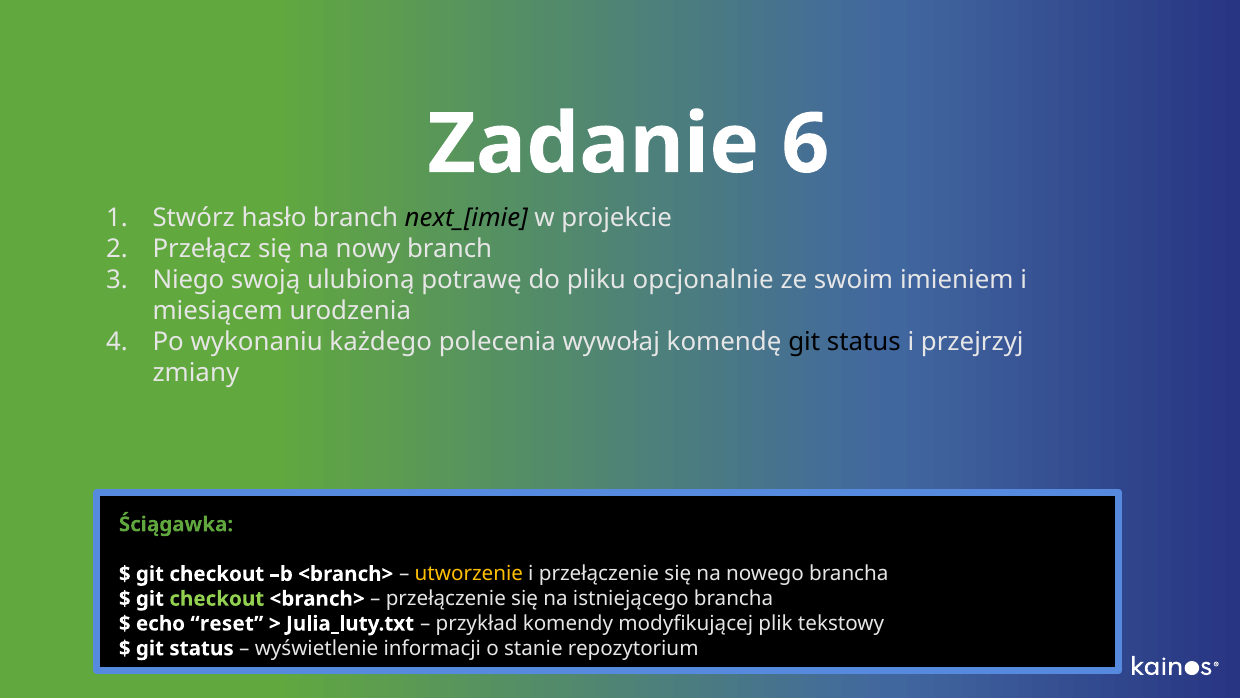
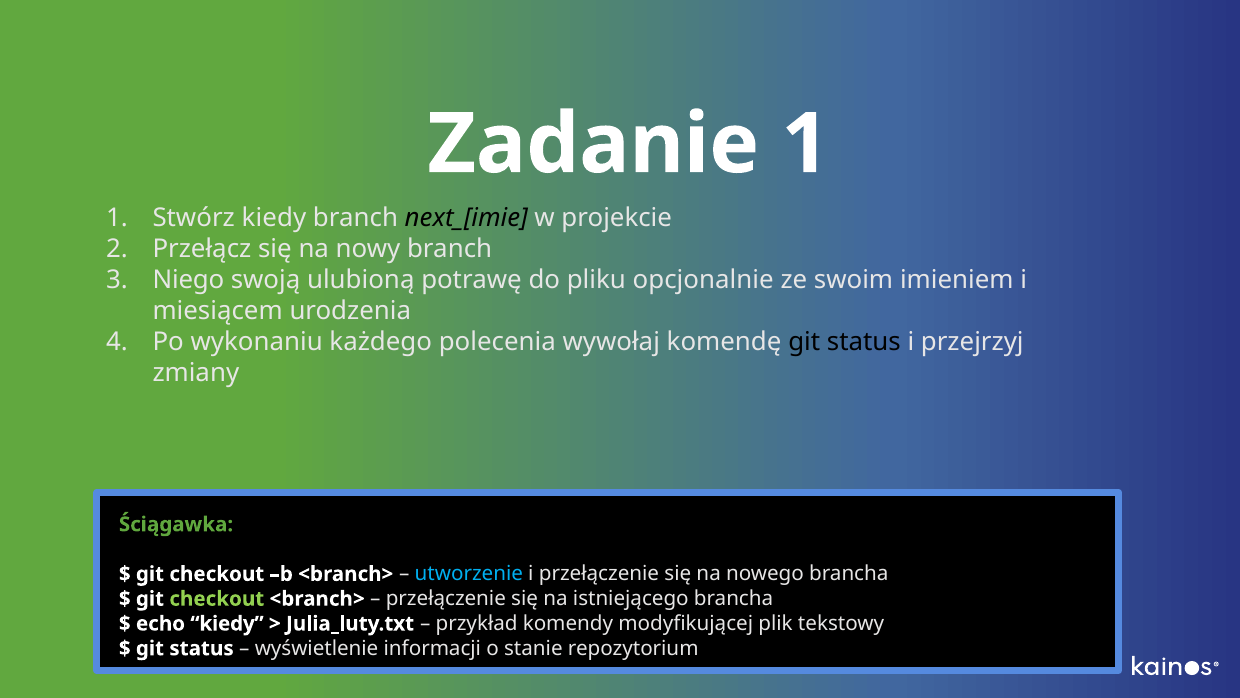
Zadanie 6: 6 -> 1 (805, 144)
Stwórz hasło: hasło -> kiedy (274, 218)
utworzenie colour: yellow -> light blue (469, 574)
echo reset: reset -> kiedy (227, 623)
